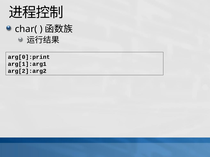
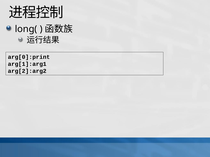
char(: char( -> long( (26, 29)
